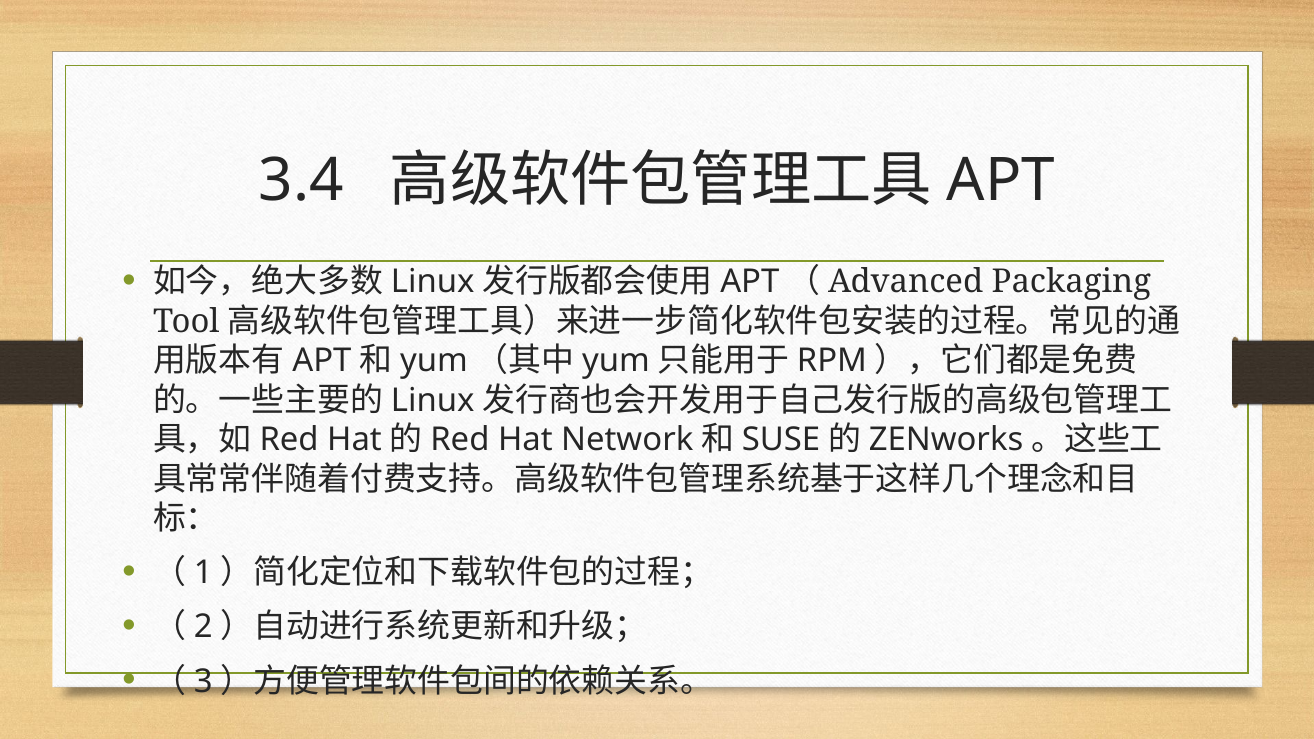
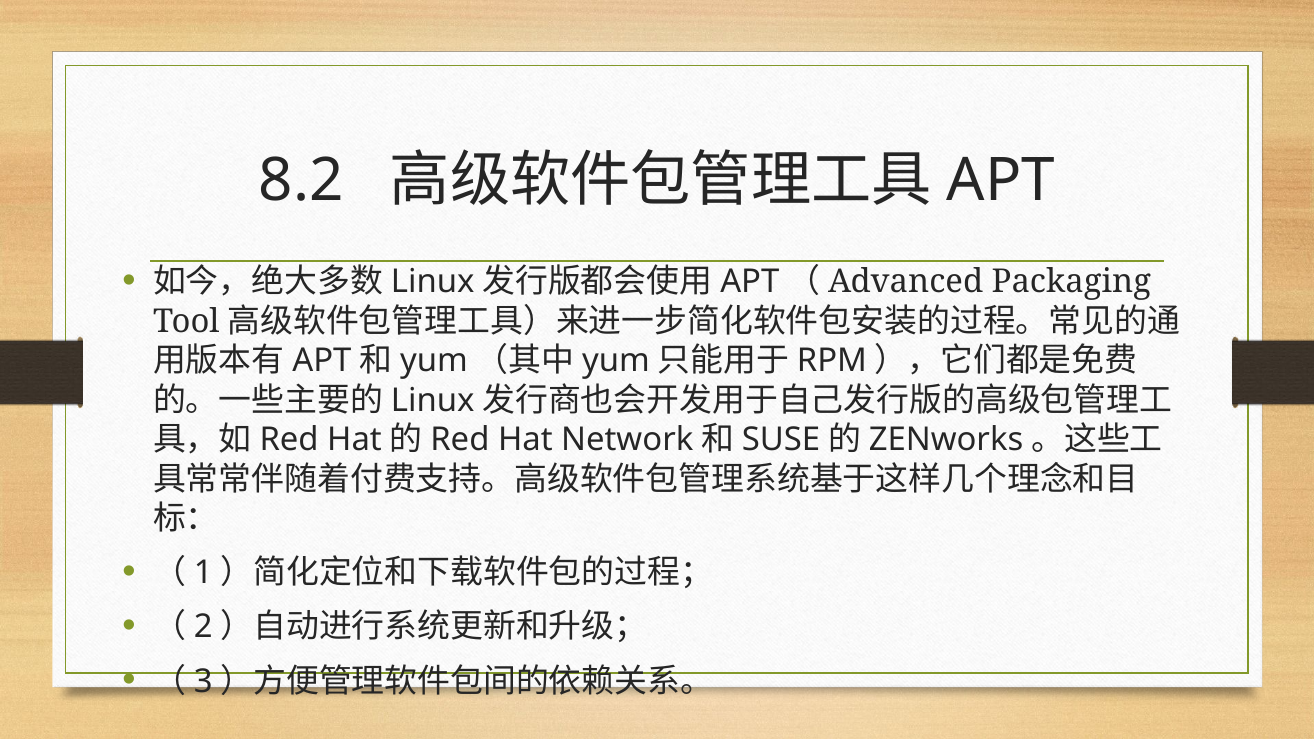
3.4: 3.4 -> 8.2 (301, 180)
